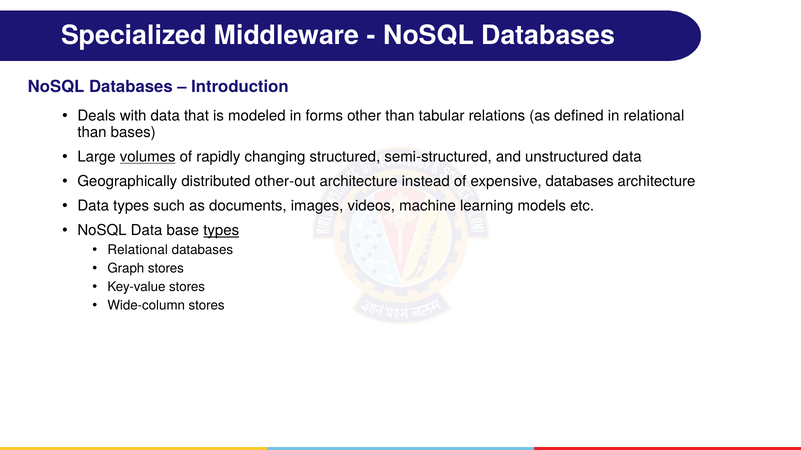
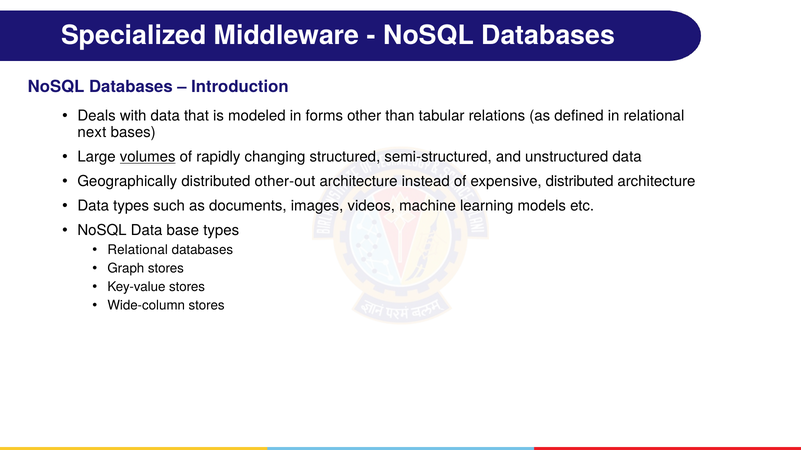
than: than -> next (92, 132)
expensive databases: databases -> distributed (580, 182)
types underline: present -> none (221, 231)
